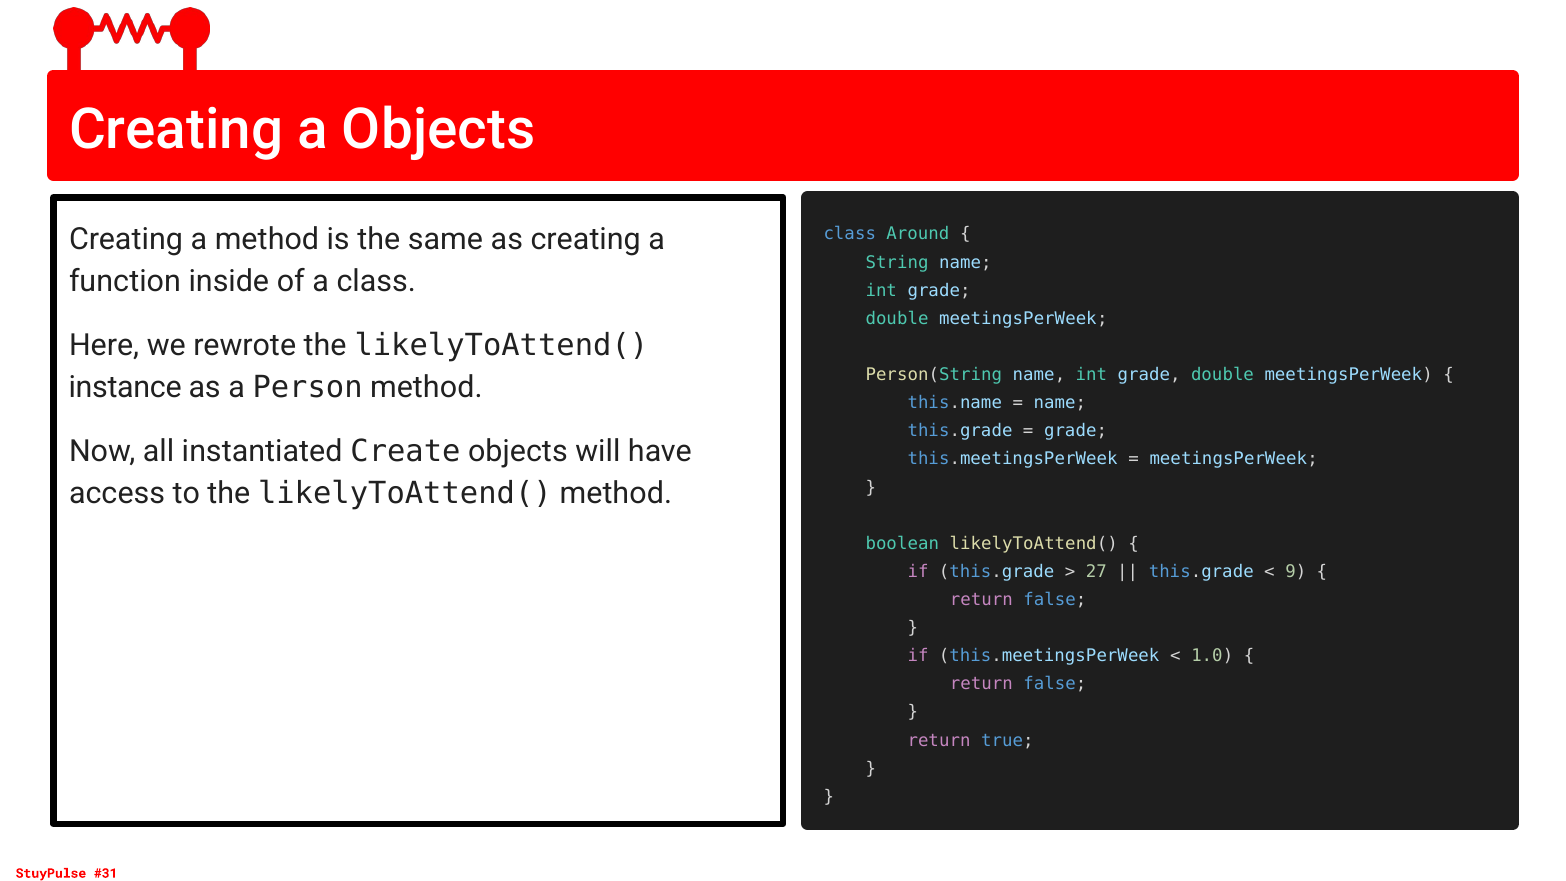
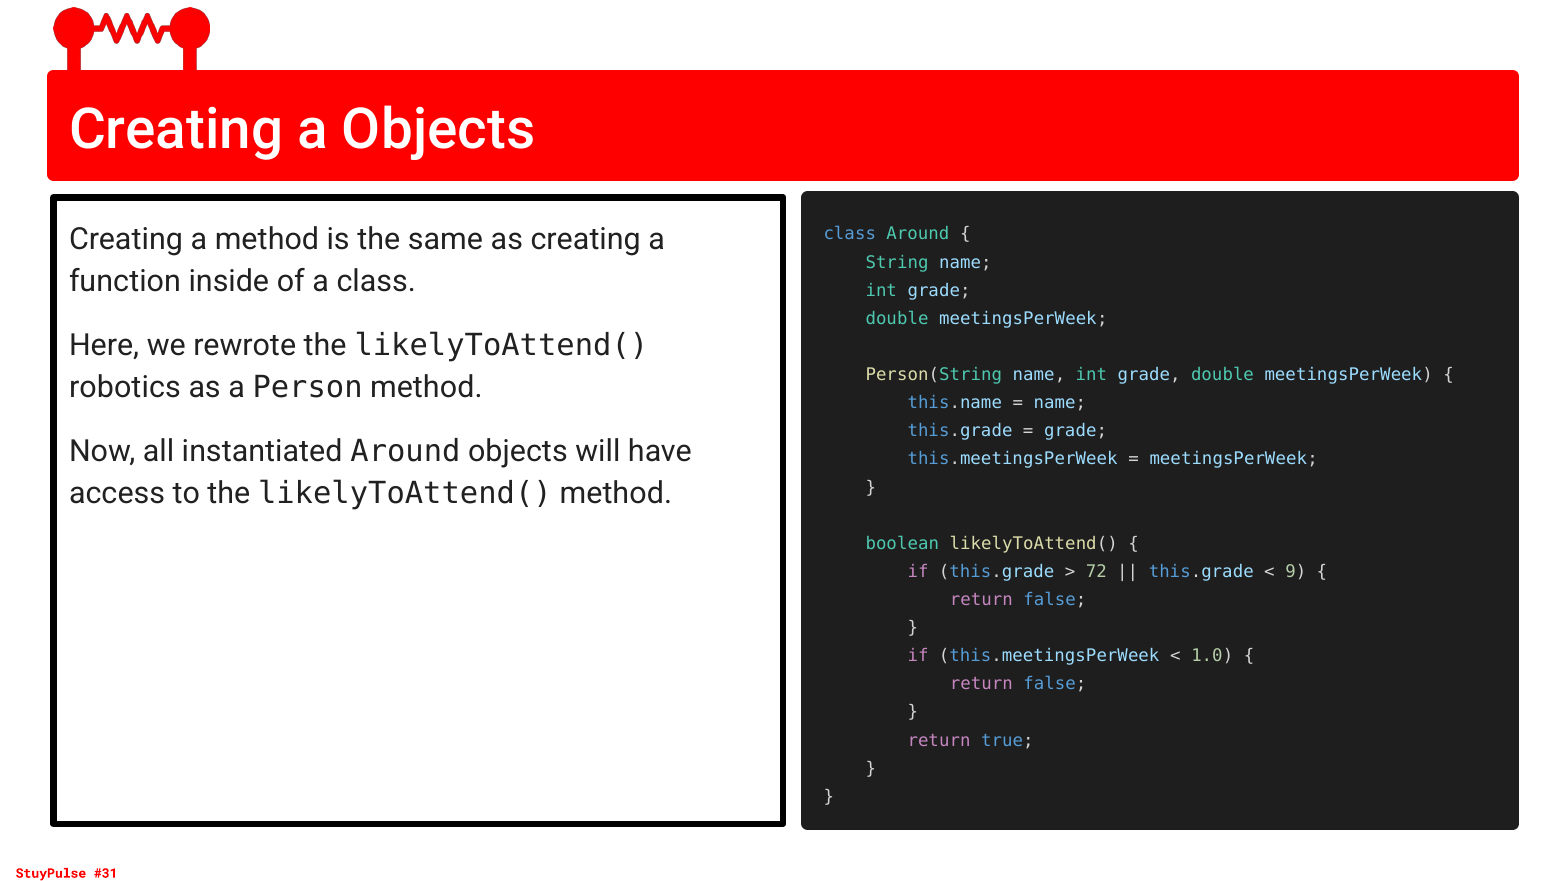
instance: instance -> robotics (125, 387)
instantiated Create: Create -> Around (405, 451)
27: 27 -> 72 (1096, 572)
